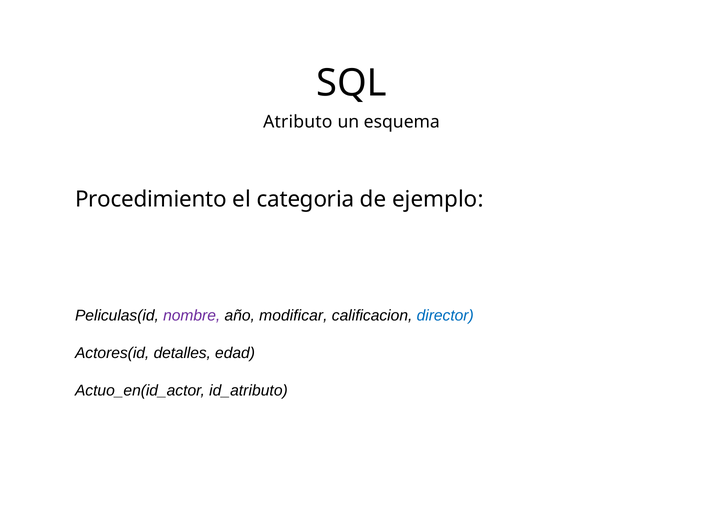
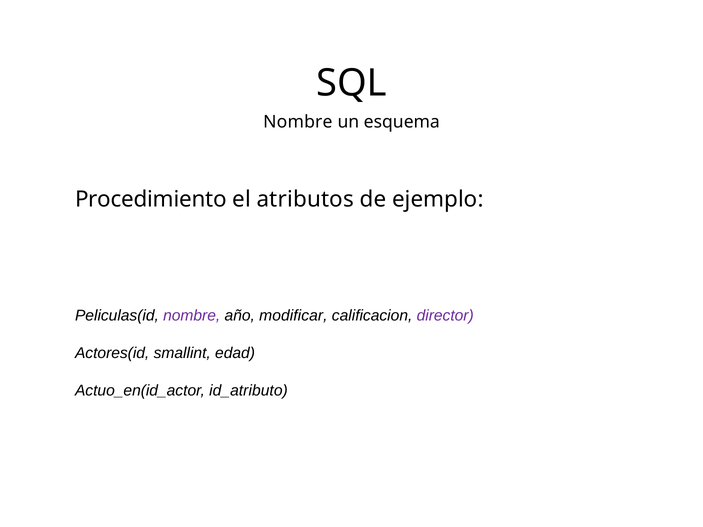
Atributo: Atributo -> Nombre (298, 122)
categoria: categoria -> atributos (305, 199)
director colour: blue -> purple (445, 316)
detalles: detalles -> smallint (182, 353)
